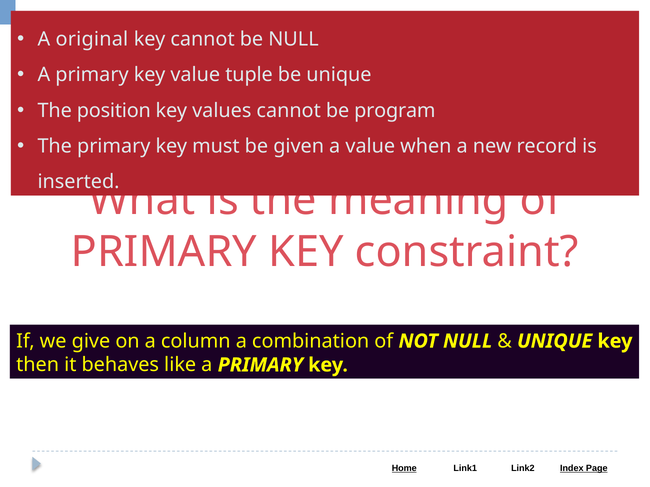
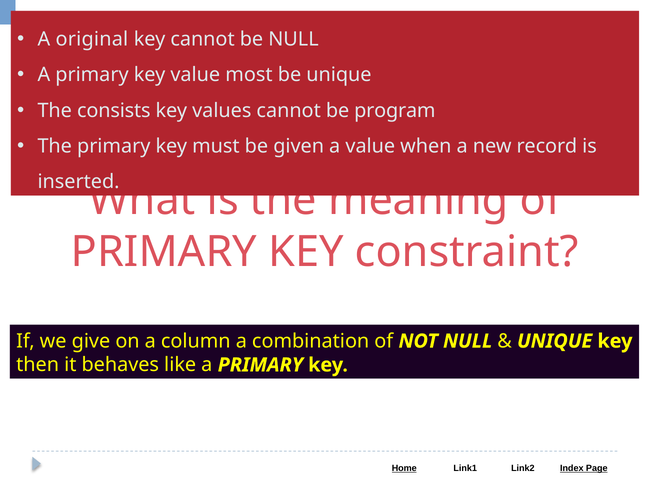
tuple: tuple -> most (249, 75)
position: position -> consists (114, 111)
